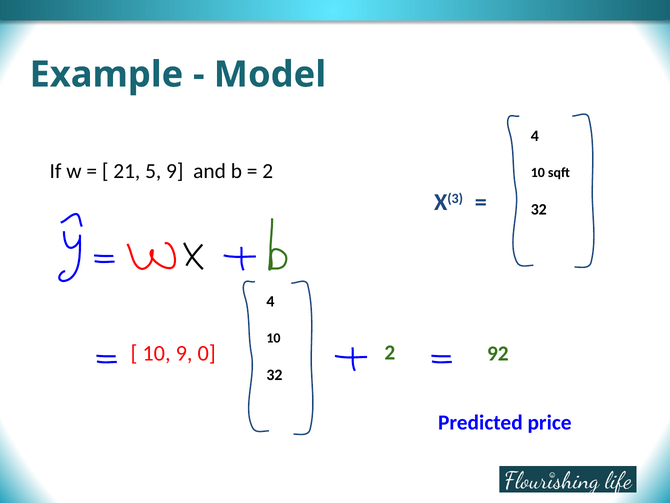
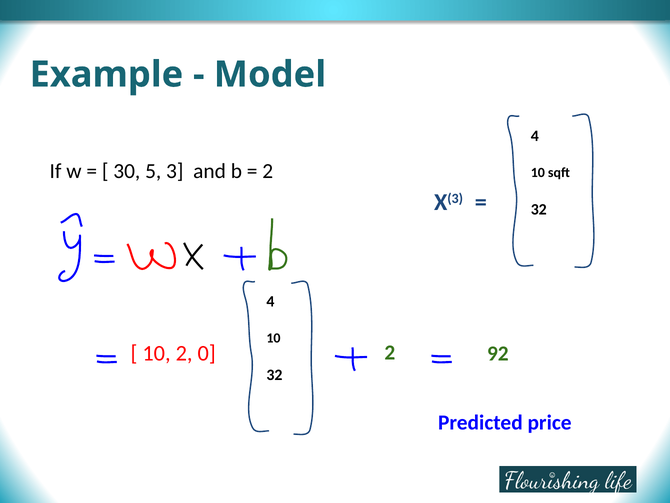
21: 21 -> 30 (127, 171)
5 9: 9 -> 3 (175, 171)
10 9: 9 -> 2 (184, 353)
